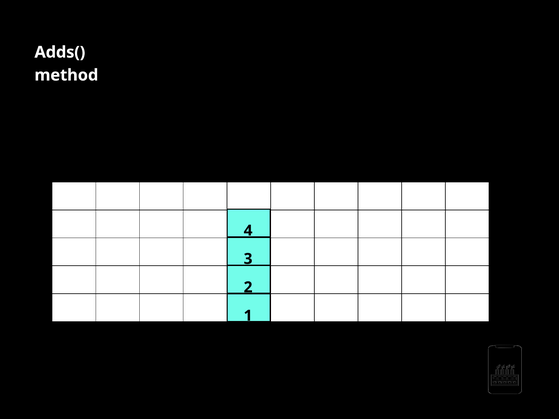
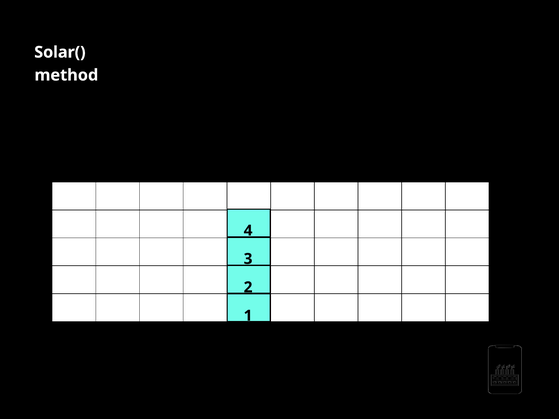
Adds(: Adds( -> Solar( (60, 52)
